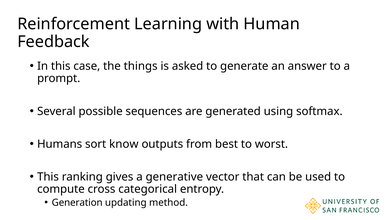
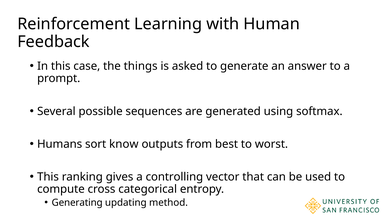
generative: generative -> controlling (174, 177)
Generation: Generation -> Generating (77, 203)
